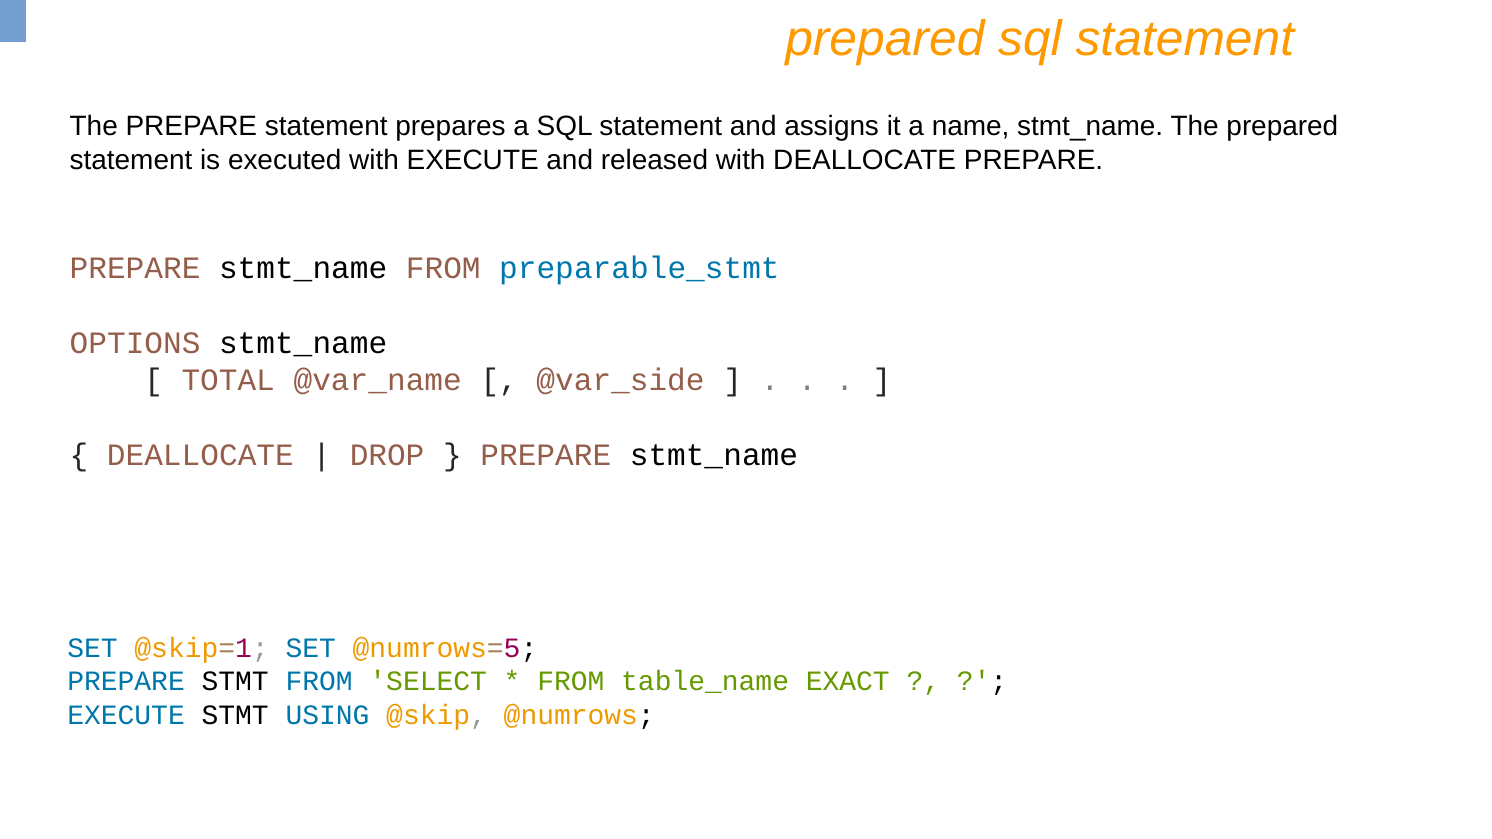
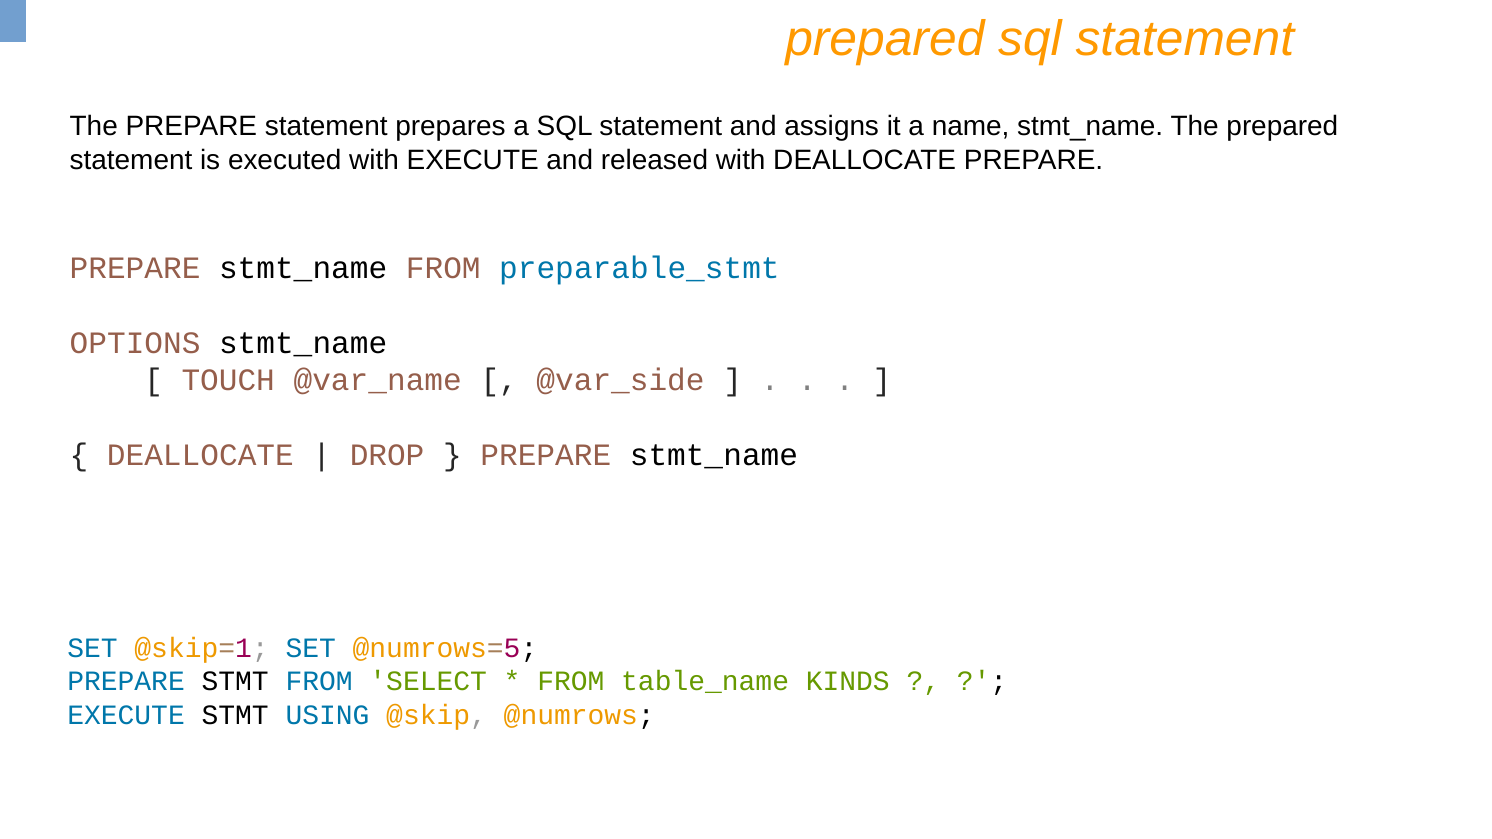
TOTAL: TOTAL -> TOUCH (228, 381)
EXACT: EXACT -> KINDS (848, 682)
